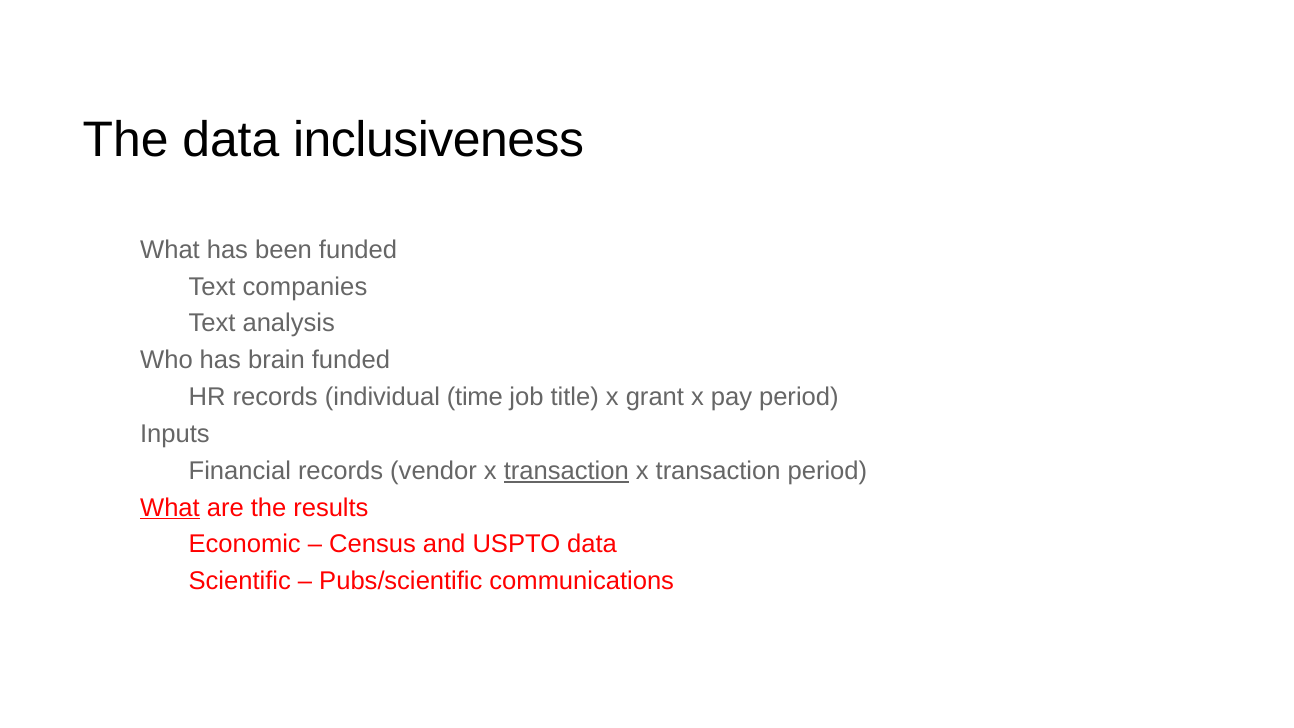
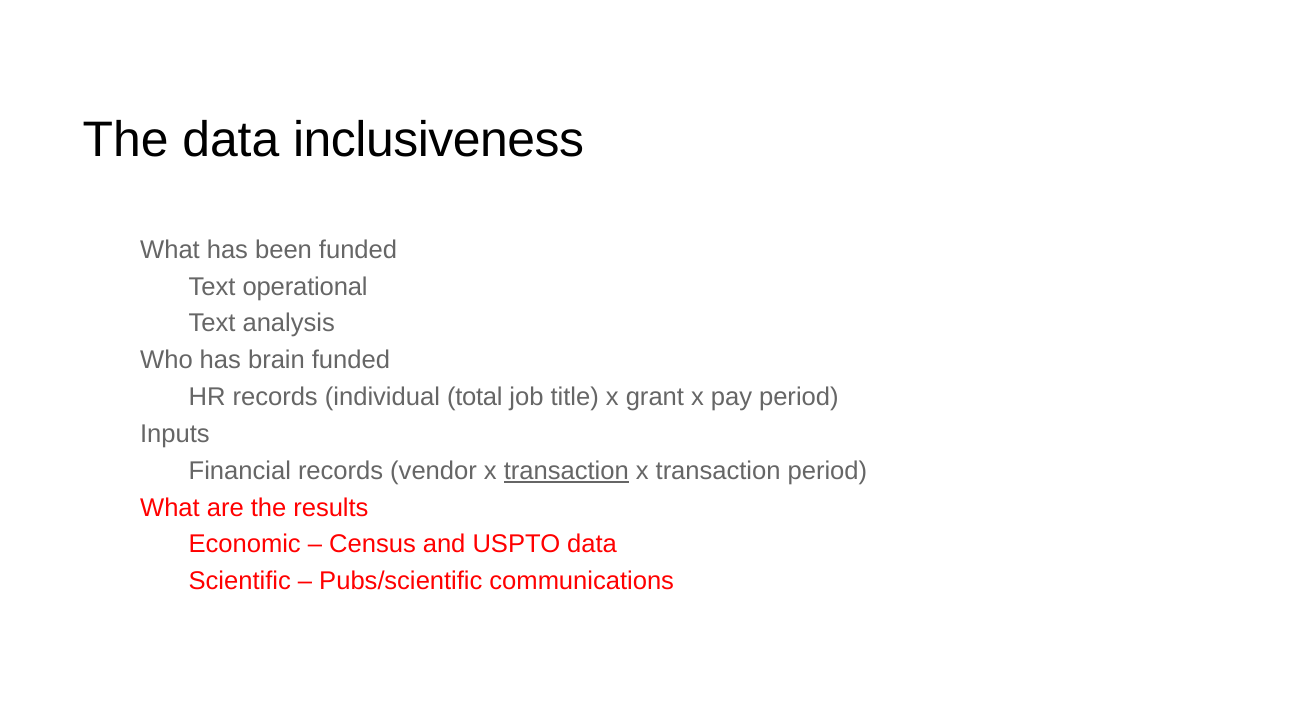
companies: companies -> operational (305, 287)
time: time -> total (475, 397)
What underline: present -> none (170, 508)
